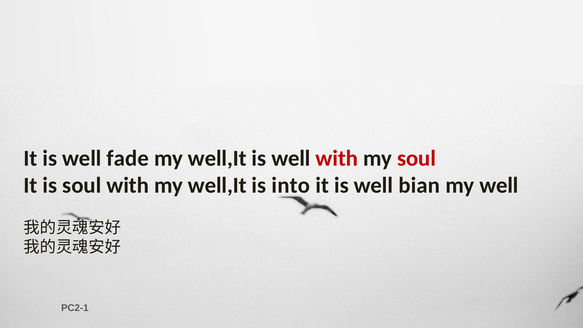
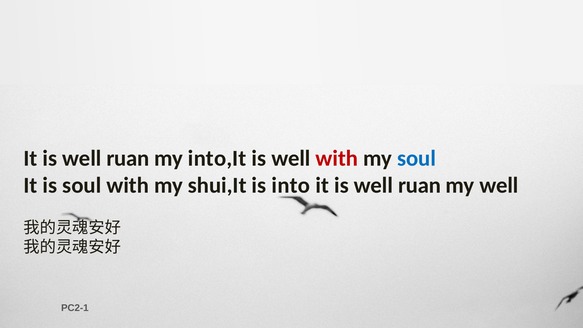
fade: fade -> ruan (128, 158)
well,It: well,It -> into,It (217, 158)
soul colour: red -> blue (417, 158)
with my well,It: well,It -> shui,It (217, 185)
bian: bian -> ruan (419, 185)
